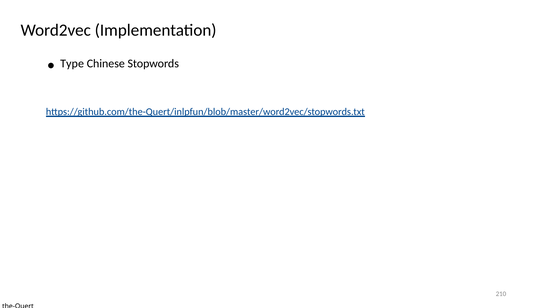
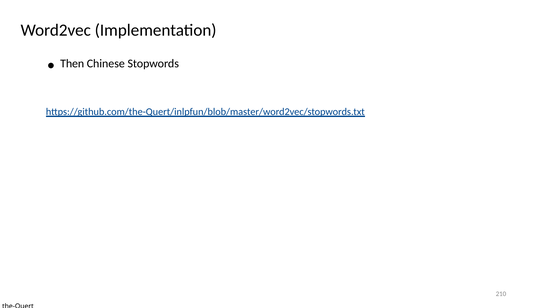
Type: Type -> Then (72, 64)
